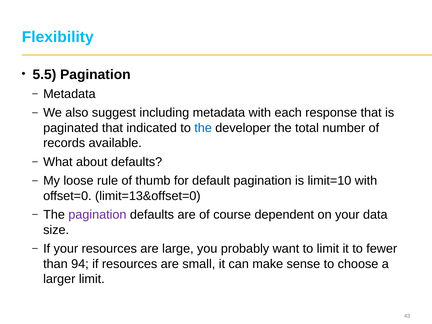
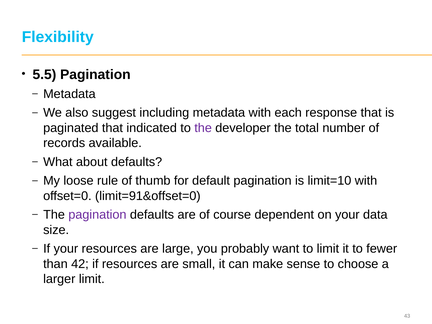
the colour: blue -> purple (203, 128)
limit=13&offset=0: limit=13&offset=0 -> limit=91&offset=0 (148, 196)
94: 94 -> 42 (80, 264)
